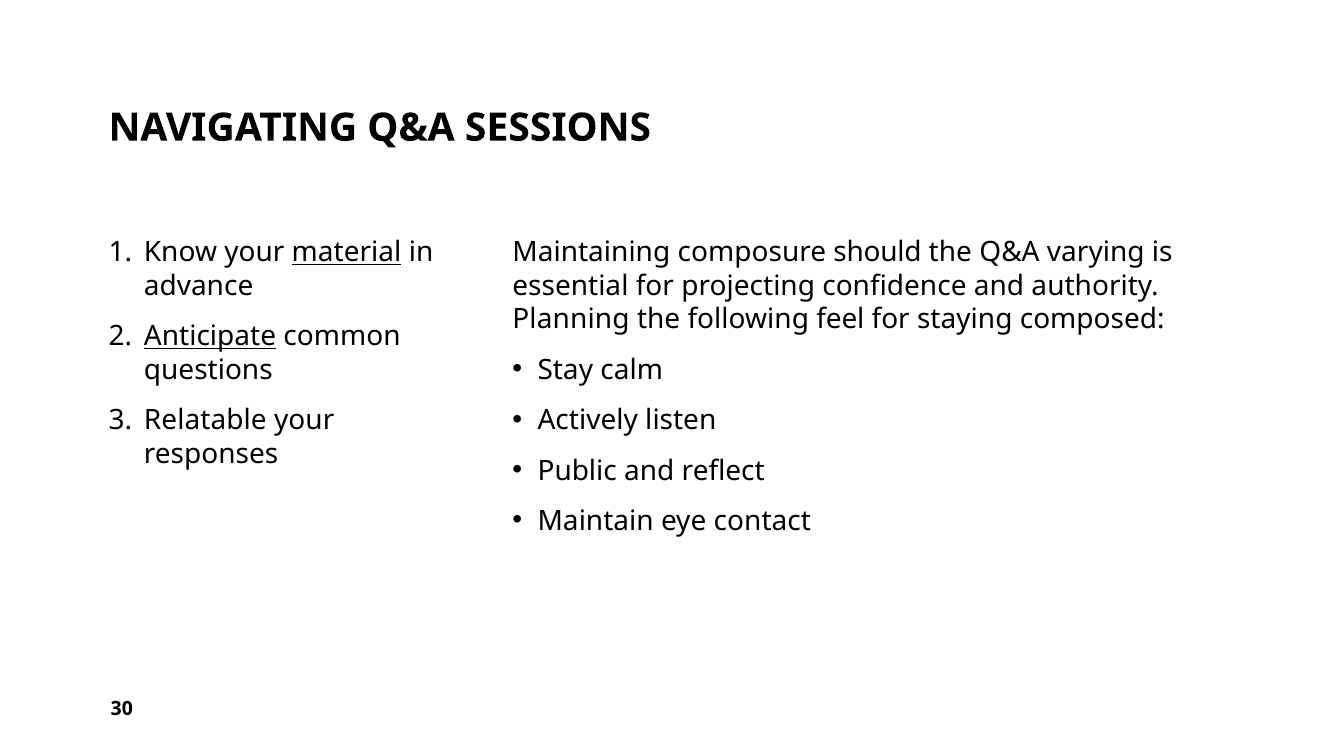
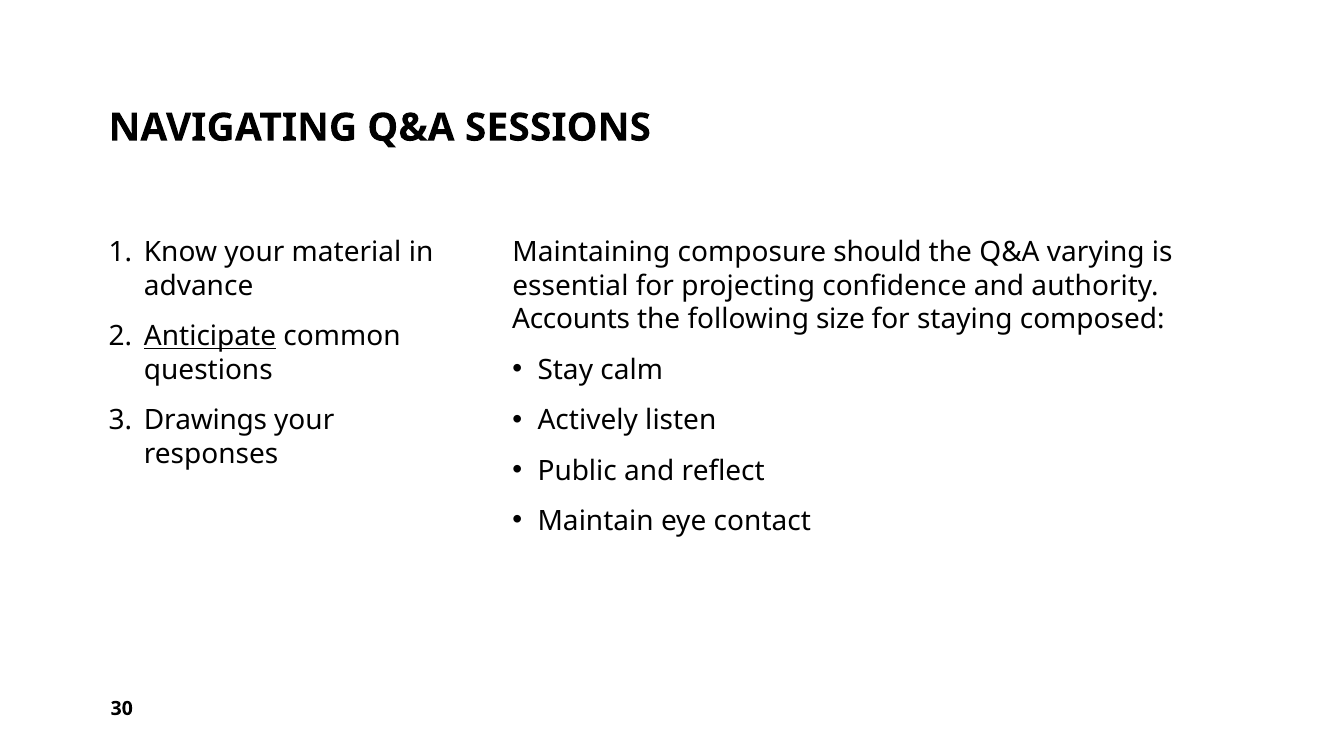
material underline: present -> none (347, 252)
Planning: Planning -> Accounts (571, 320)
feel: feel -> size (840, 320)
Relatable: Relatable -> Drawings (205, 420)
